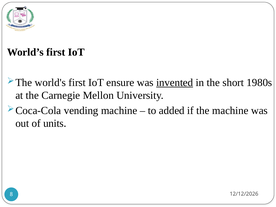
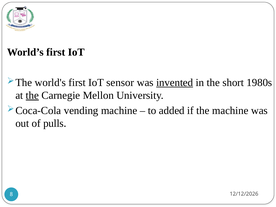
ensure: ensure -> sensor (120, 82)
the underline: none -> present (32, 95)
units: units -> pulls (53, 123)
